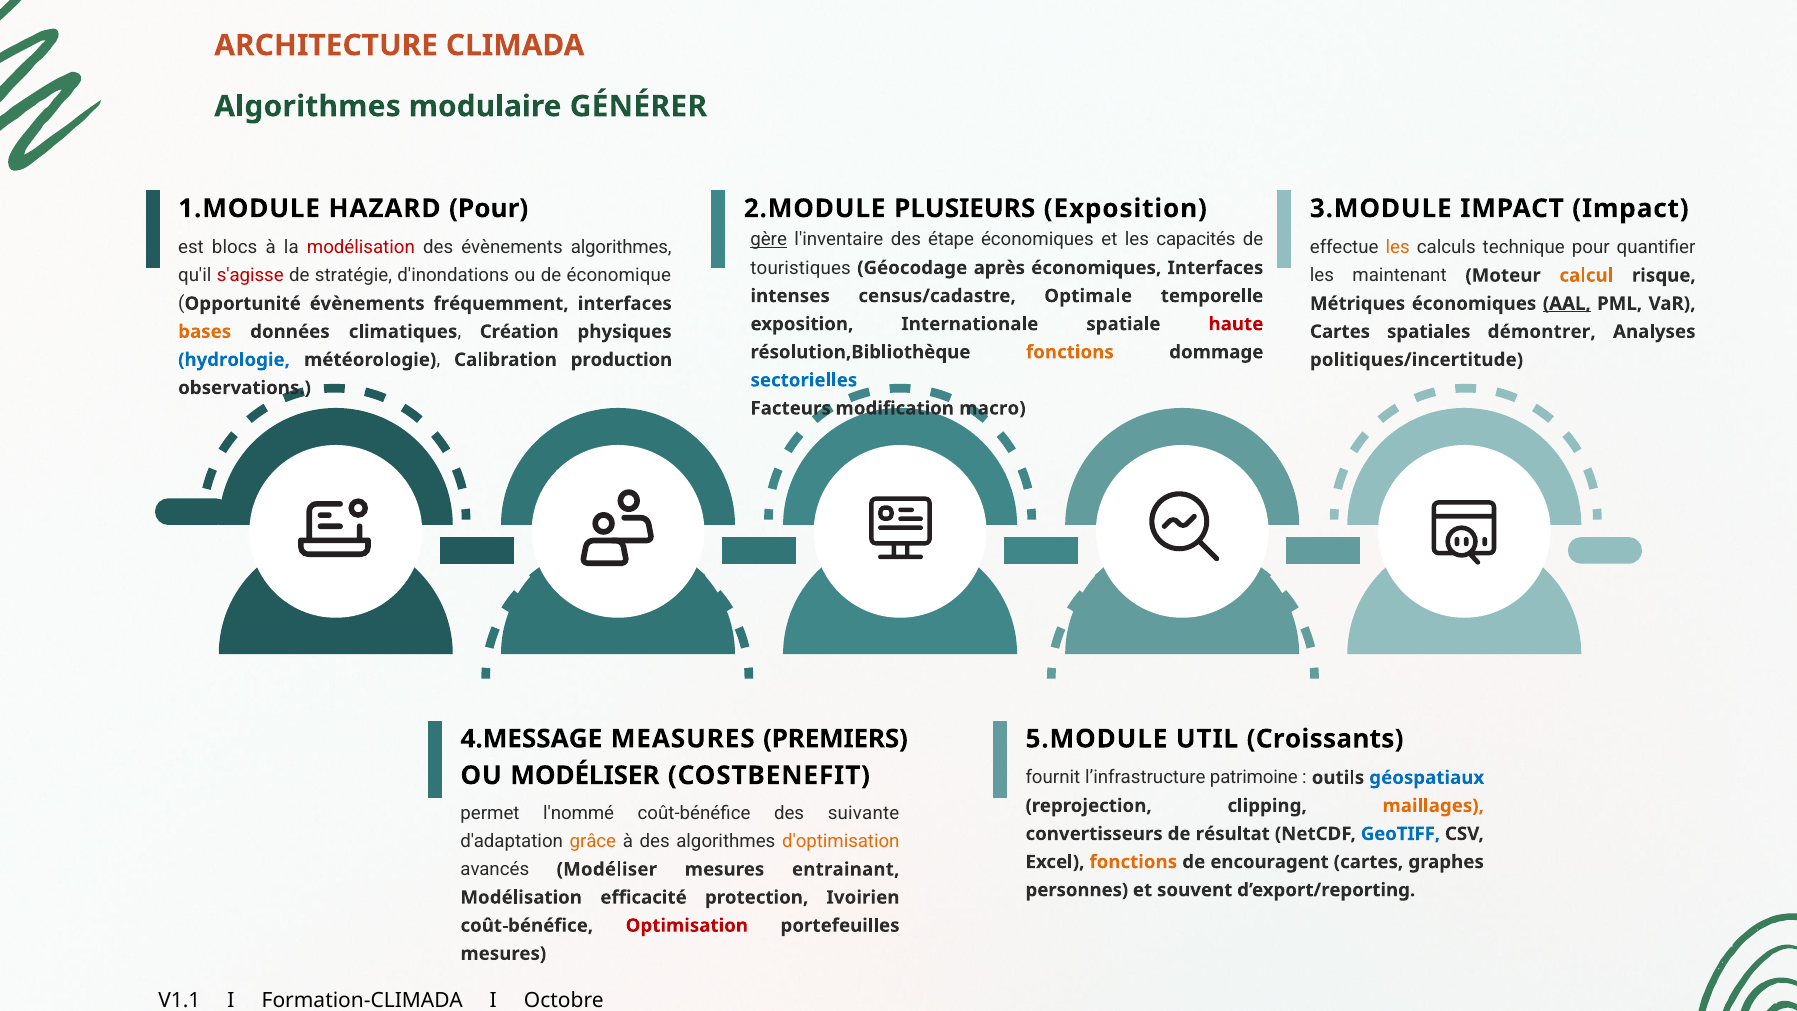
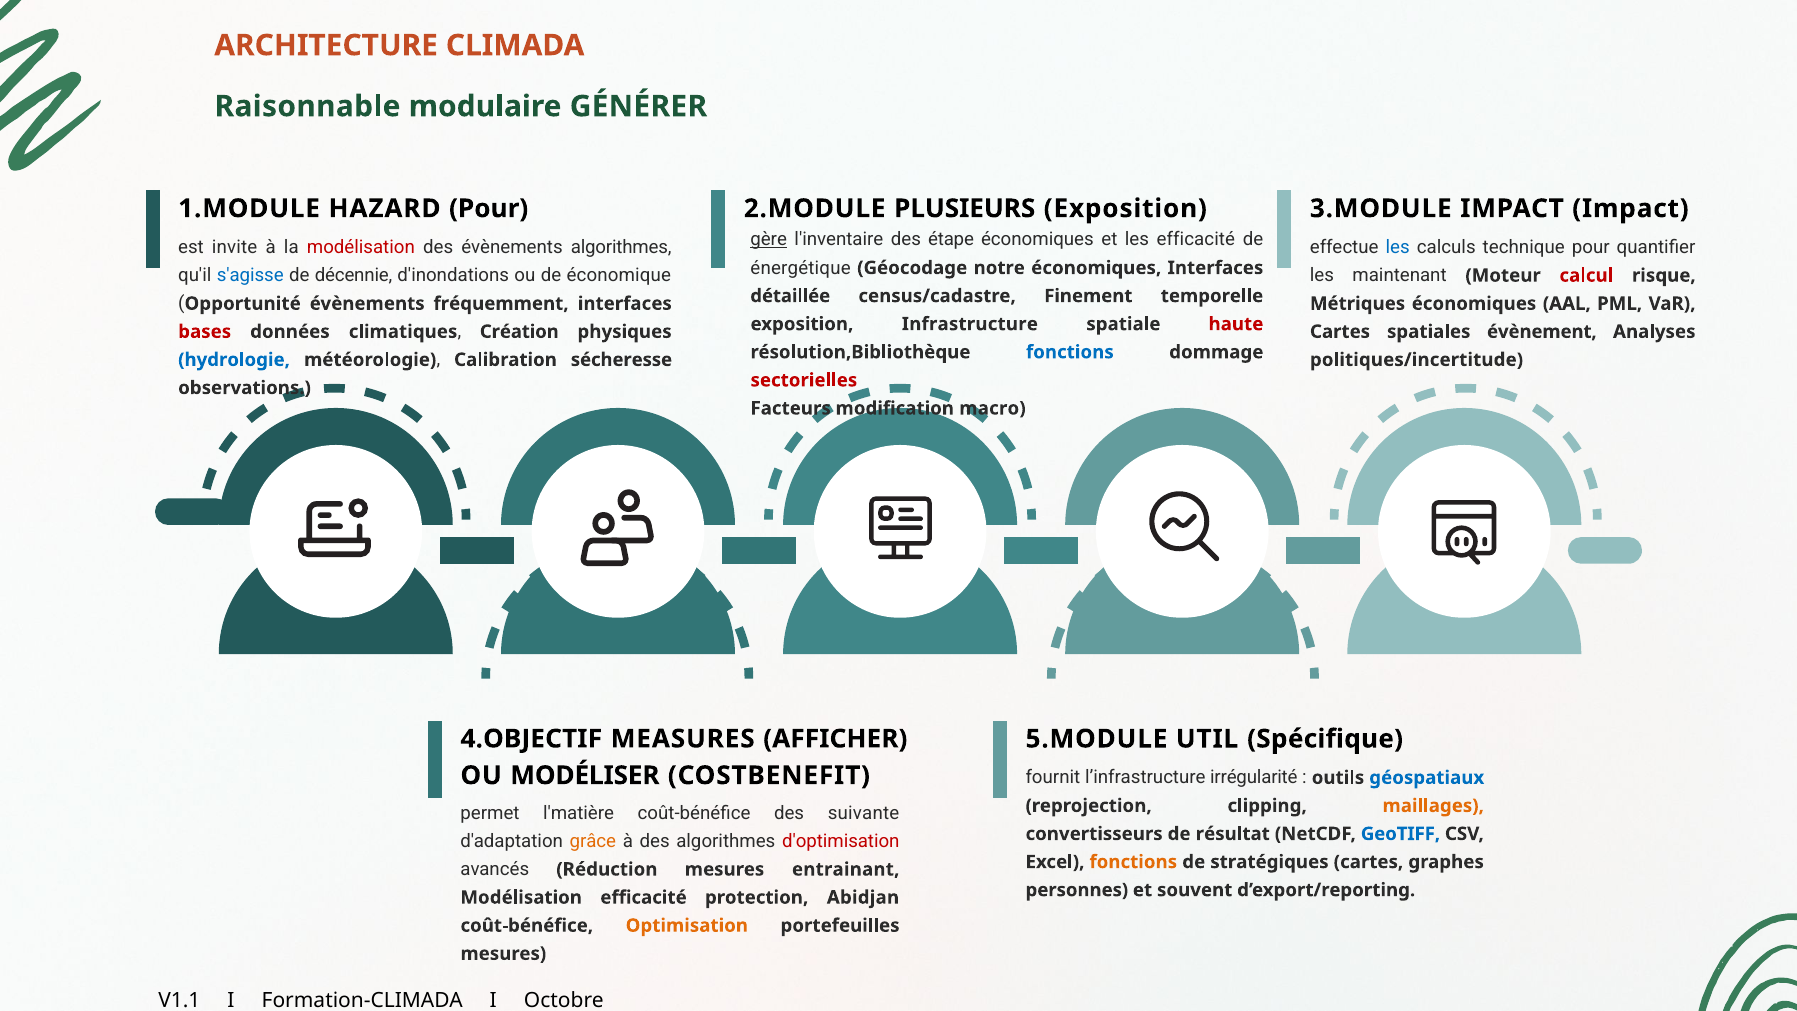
Algorithmes: Algorithmes -> Raisonnable (308, 106)
les capacités: capacités -> efficacité (1196, 240)
blocs: blocs -> invite (235, 247)
les colour: orange -> blue (1398, 247)
touristiques: touristiques -> énergétique (801, 268)
après: après -> notre (999, 268)
s'agisse colour: red -> blue (250, 275)
stratégie: stratégie -> décennie (354, 275)
calcul colour: orange -> red (1586, 275)
intenses: intenses -> détaillée (790, 296)
Optimale: Optimale -> Finement (1088, 296)
AAL underline: present -> none (1567, 304)
Internationale: Internationale -> Infrastructure (970, 324)
bases colour: orange -> red (205, 332)
démontrer: démontrer -> évènement (1542, 332)
fonctions colour: orange -> blue (1070, 352)
production: production -> sécheresse (621, 360)
sectorielles colour: blue -> red (804, 380)
4.MESSAGE: 4.MESSAGE -> 4.OBJECTIF (531, 739)
PREMIERS: PREMIERS -> AFFICHER (835, 739)
Croissants: Croissants -> Spécifique (1325, 739)
patrimoine: patrimoine -> irrégularité (1254, 778)
l'nommé: l'nommé -> l'matière (579, 813)
d'optimisation colour: orange -> red (841, 841)
encouragent: encouragent -> stratégiques (1269, 862)
avancés Modéliser: Modéliser -> Réduction (607, 869)
Ivoirien: Ivoirien -> Abidjan (863, 897)
Optimisation colour: red -> orange (687, 925)
